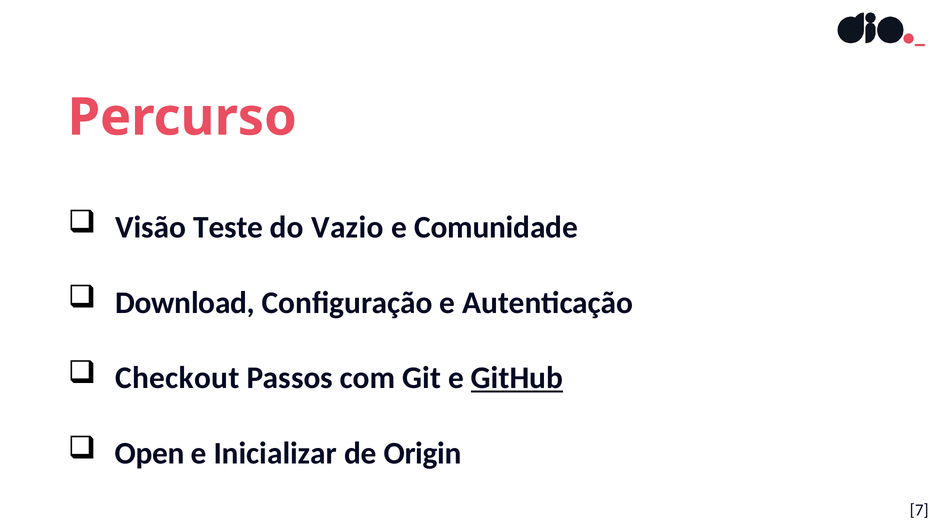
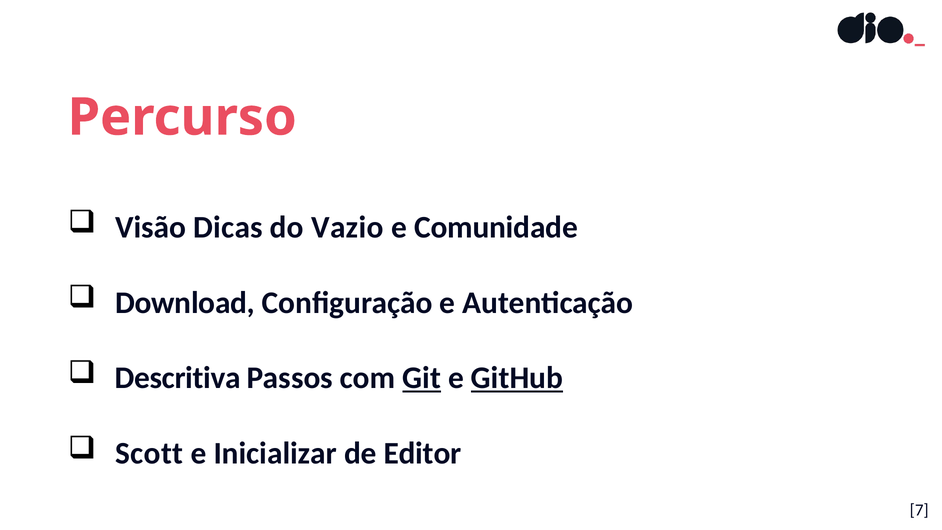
Teste: Teste -> Dicas (228, 227)
Checkout: Checkout -> Descritiva (178, 378)
Git underline: none -> present (422, 378)
Open: Open -> Scott (149, 453)
Origin: Origin -> Editor (423, 453)
